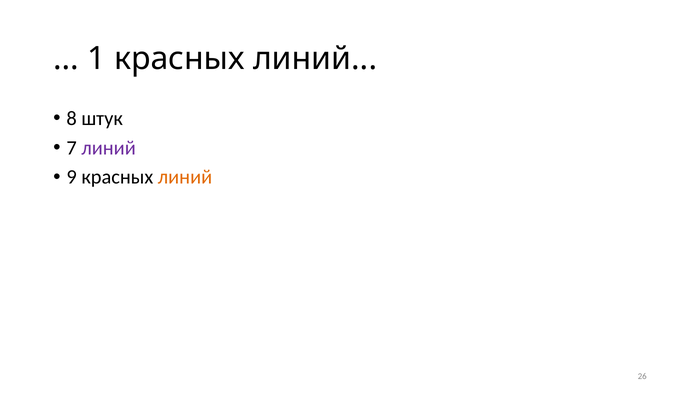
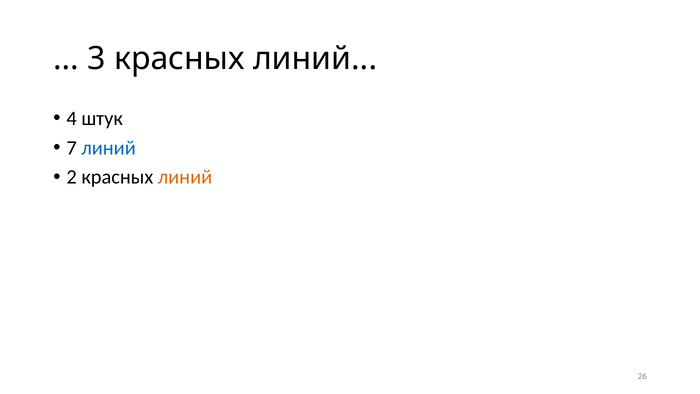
1: 1 -> 3 (97, 59)
8: 8 -> 4 (72, 118)
линий colour: purple -> blue (109, 148)
9: 9 -> 2 (72, 177)
